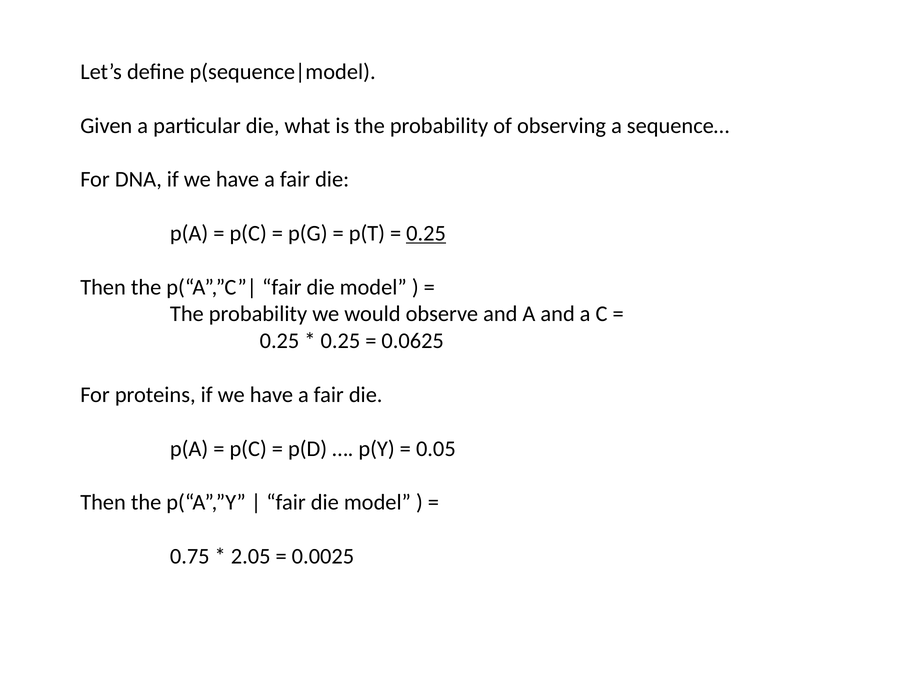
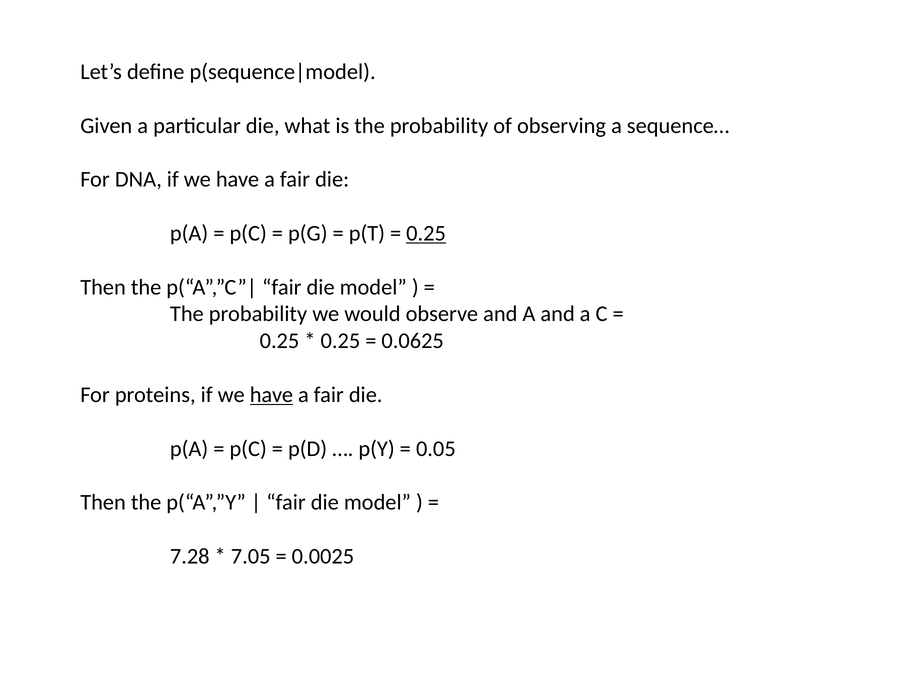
have underline: none -> present (271, 395)
0.75: 0.75 -> 7.28 (190, 556)
2.05: 2.05 -> 7.05 (251, 556)
